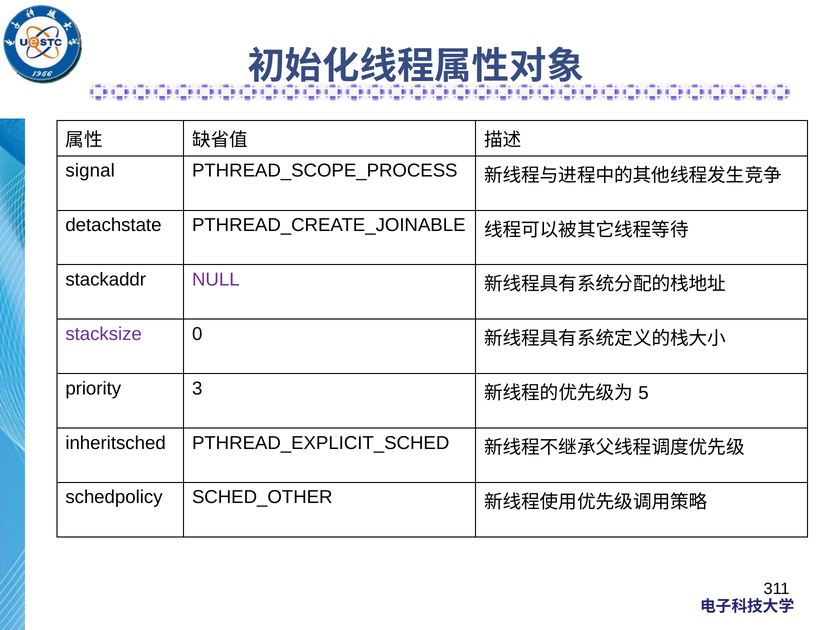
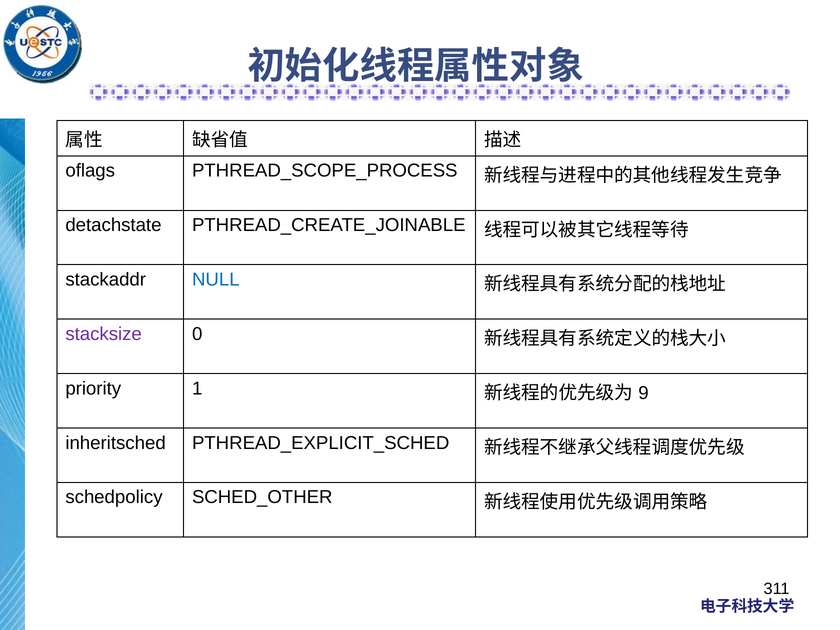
signal: signal -> oflags (90, 171)
NULL colour: purple -> blue (216, 280)
3: 3 -> 1 (197, 388)
5: 5 -> 9 (644, 393)
